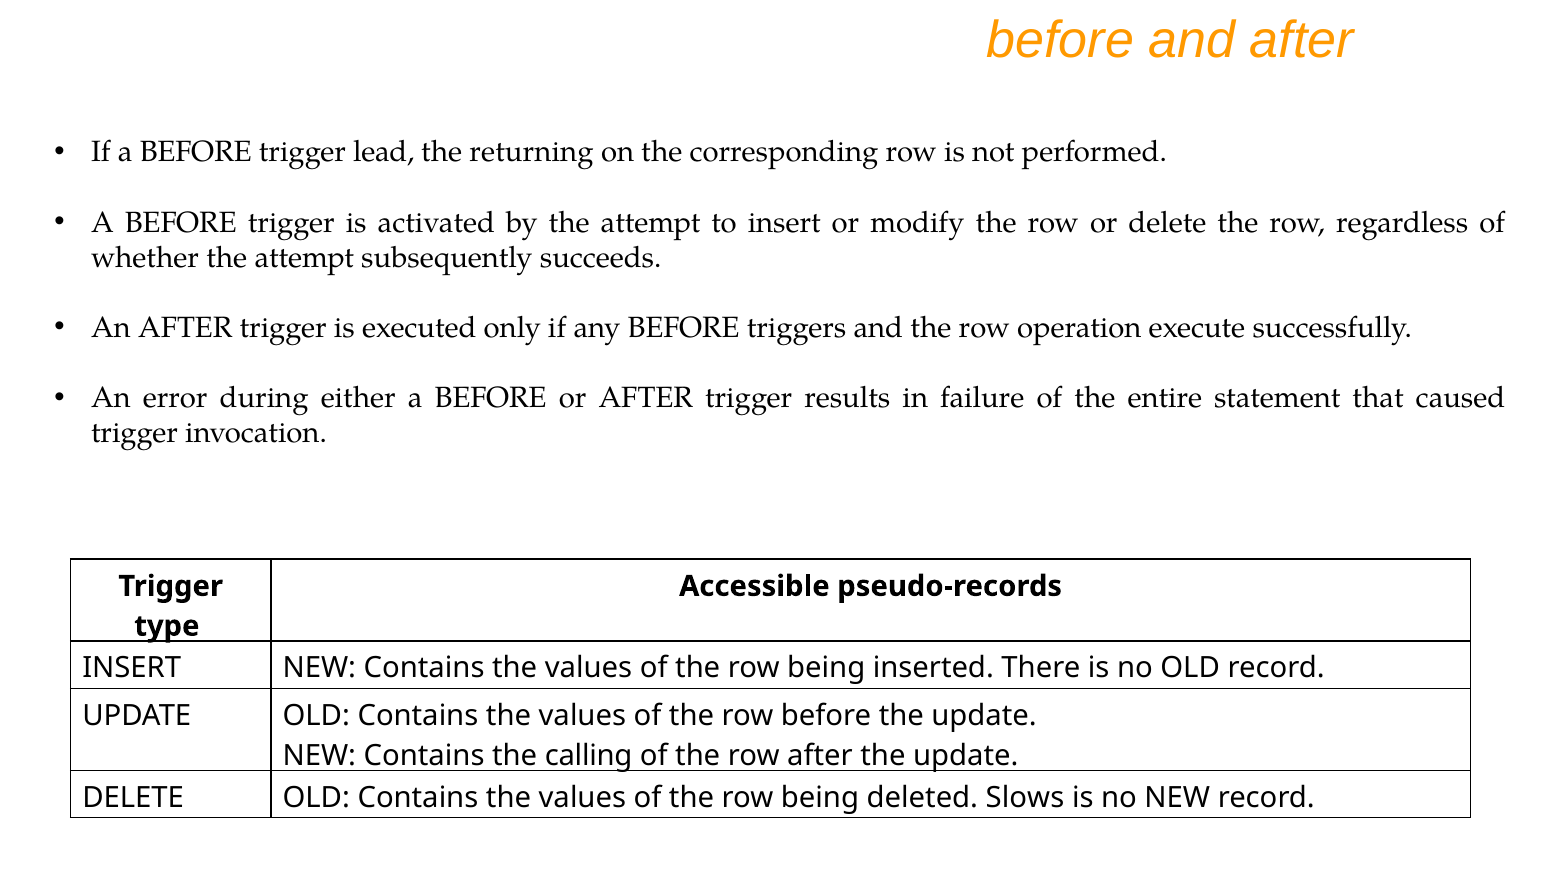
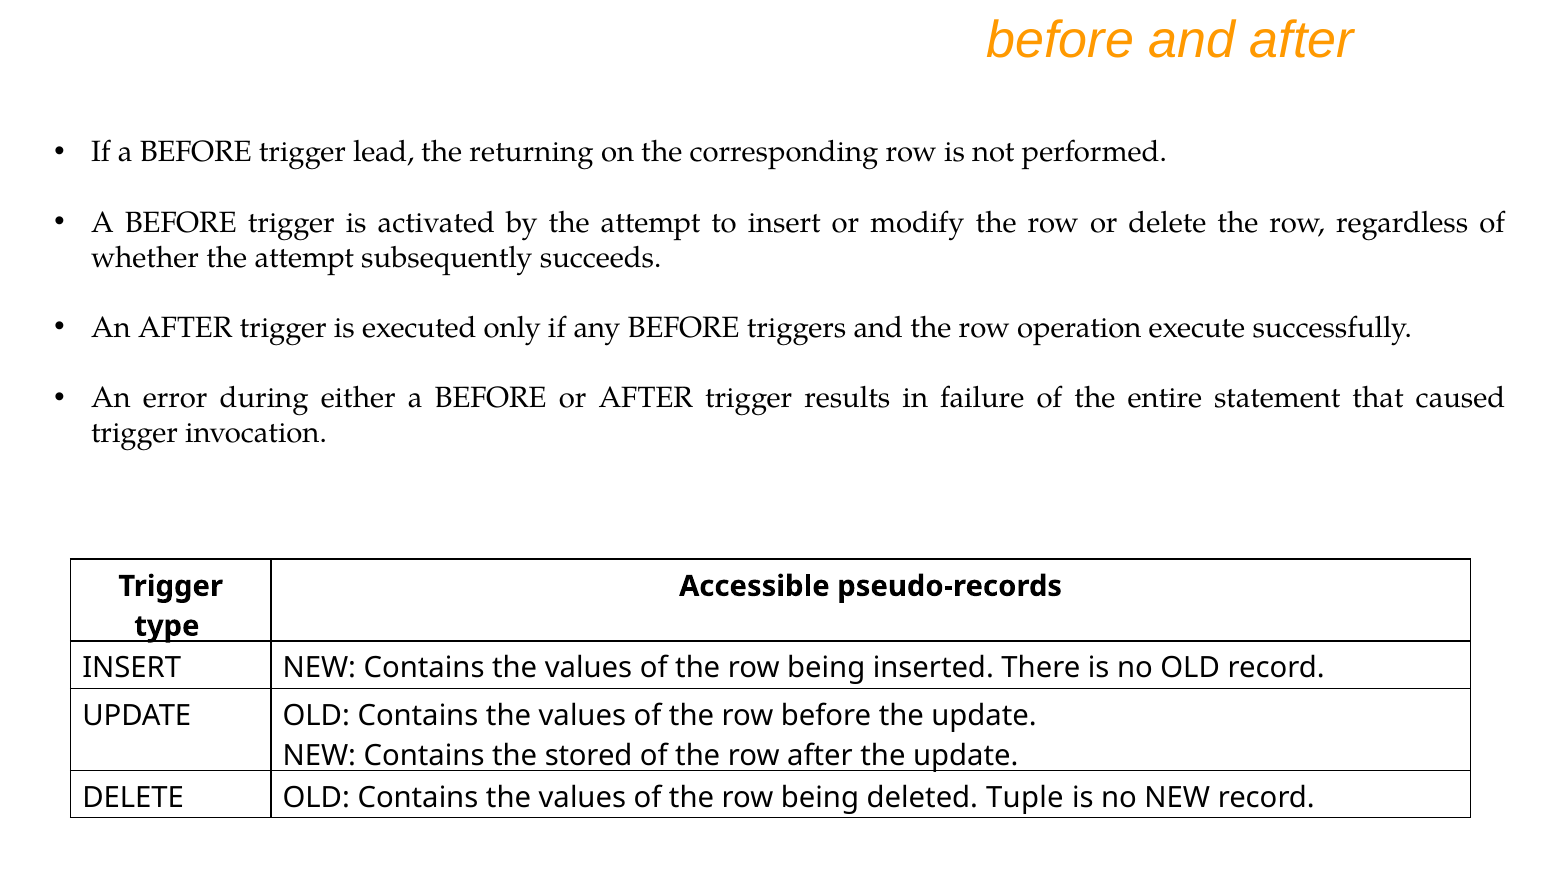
calling: calling -> stored (589, 756)
Slows: Slows -> Tuple (1025, 798)
